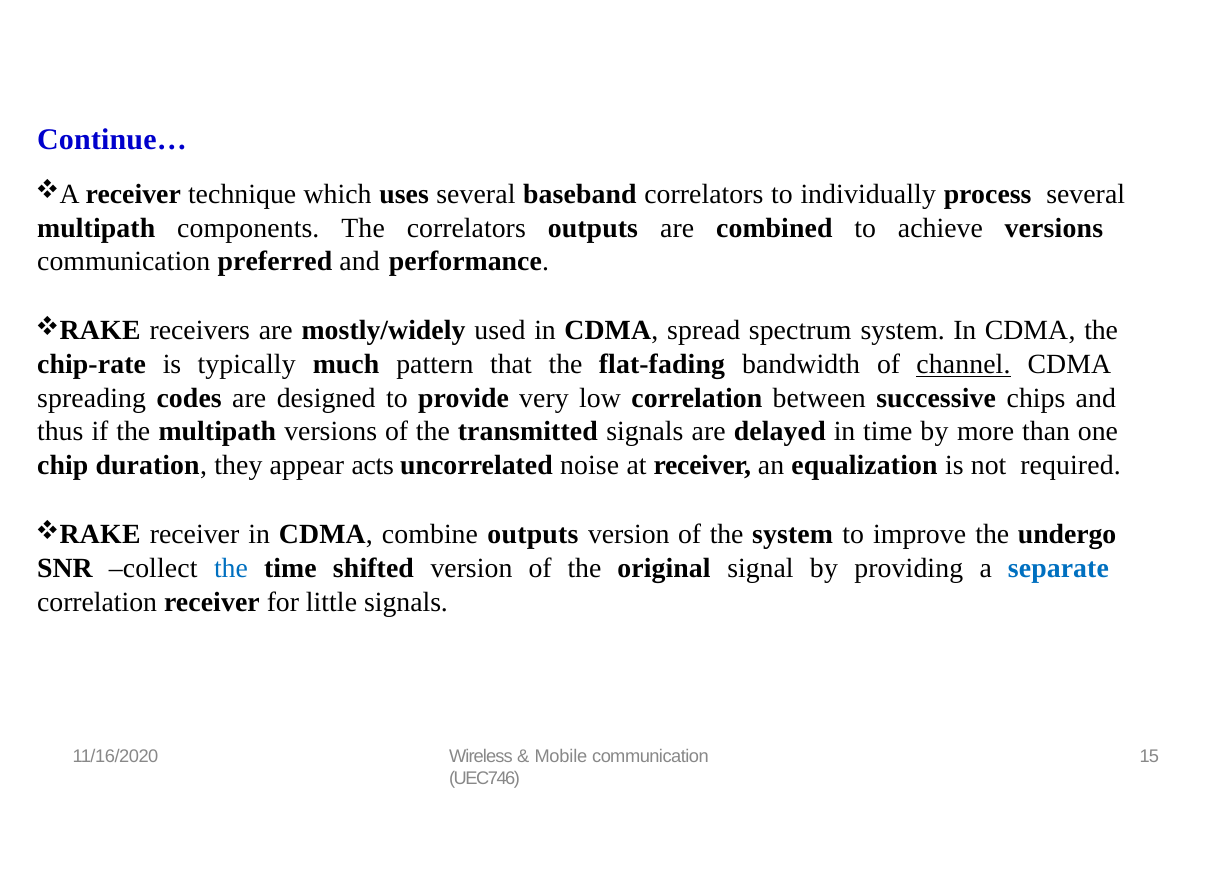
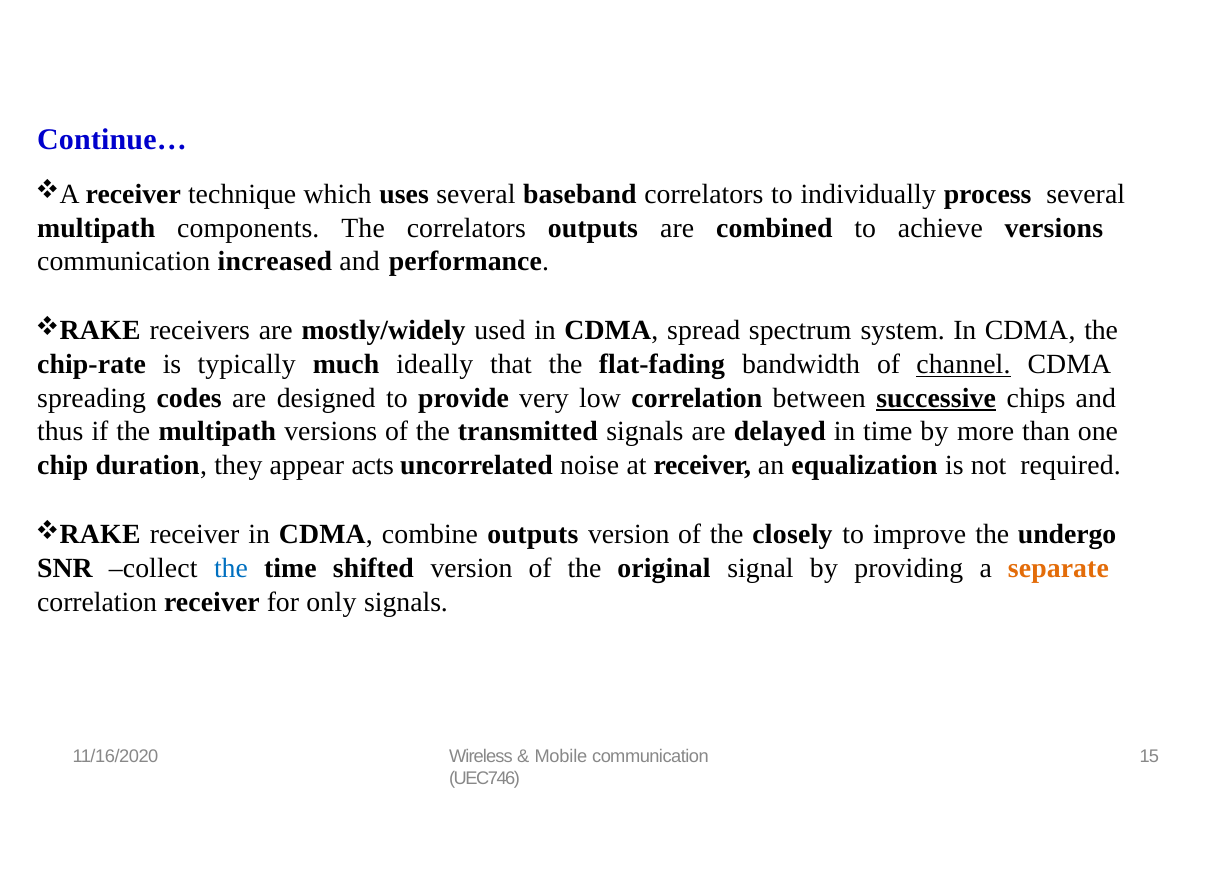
preferred: preferred -> increased (275, 262)
pattern: pattern -> ideally (435, 364)
successive underline: none -> present (936, 398)
the system: system -> closely (793, 535)
separate colour: blue -> orange (1058, 568)
little: little -> only (331, 602)
